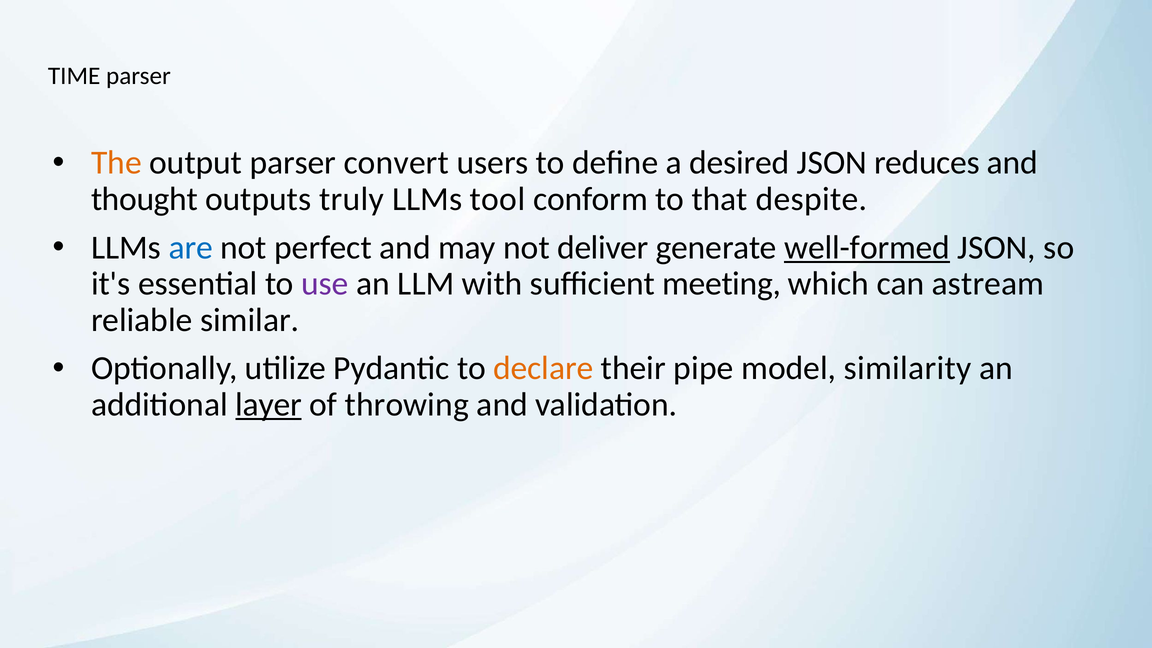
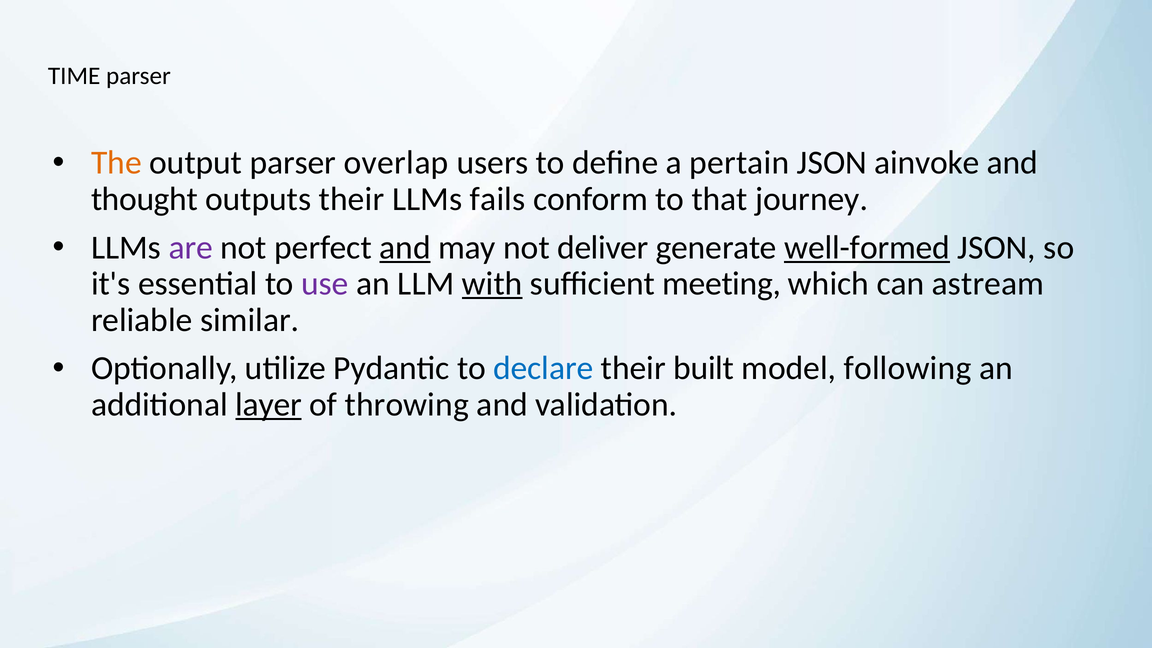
convert: convert -> overlap (396, 163)
desired: desired -> pertain (739, 163)
reduces: reduces -> ainvoke (927, 163)
outputs truly: truly -> their (352, 199)
tool: tool -> fails (498, 199)
despite: despite -> journey (812, 199)
are colour: blue -> purple (191, 247)
and underline: none -> present (405, 247)
with underline: none -> present (492, 284)
declare colour: orange -> blue (543, 368)
pipe: pipe -> built (704, 368)
similarity: similarity -> following (908, 368)
